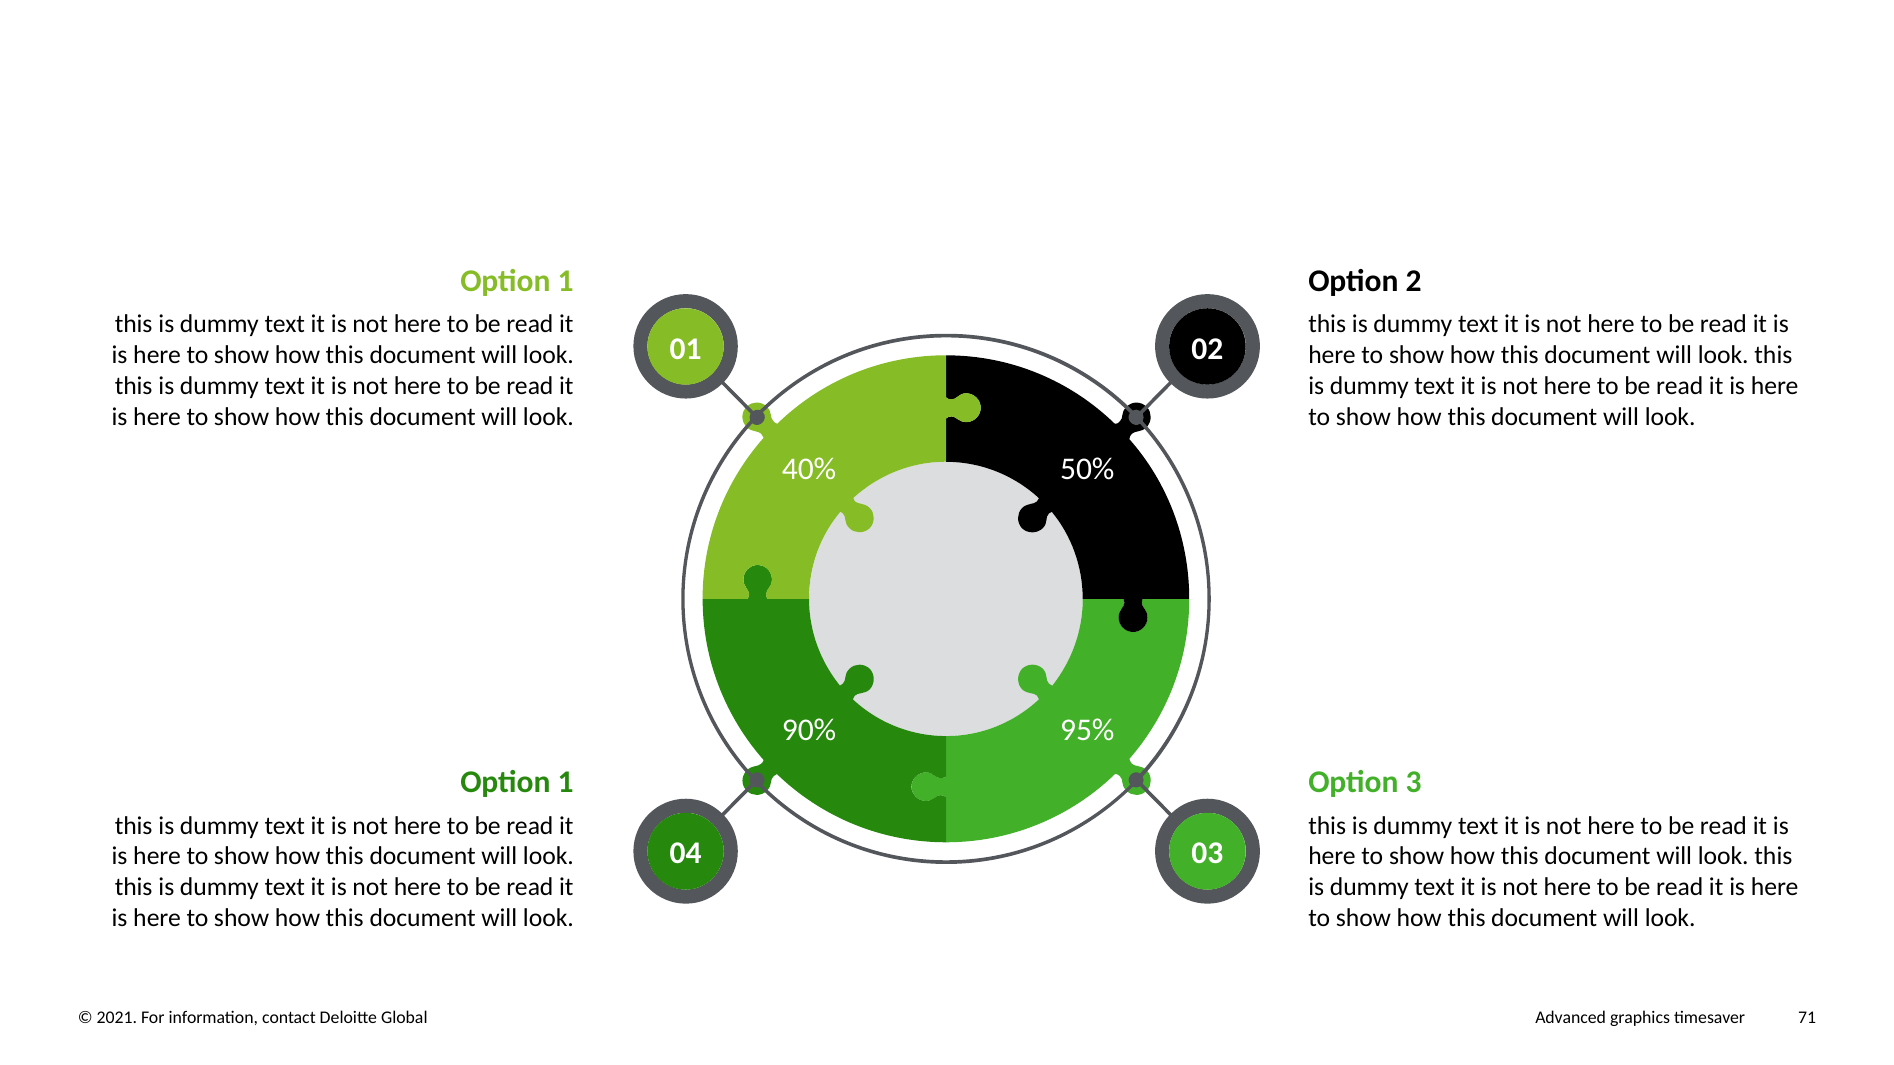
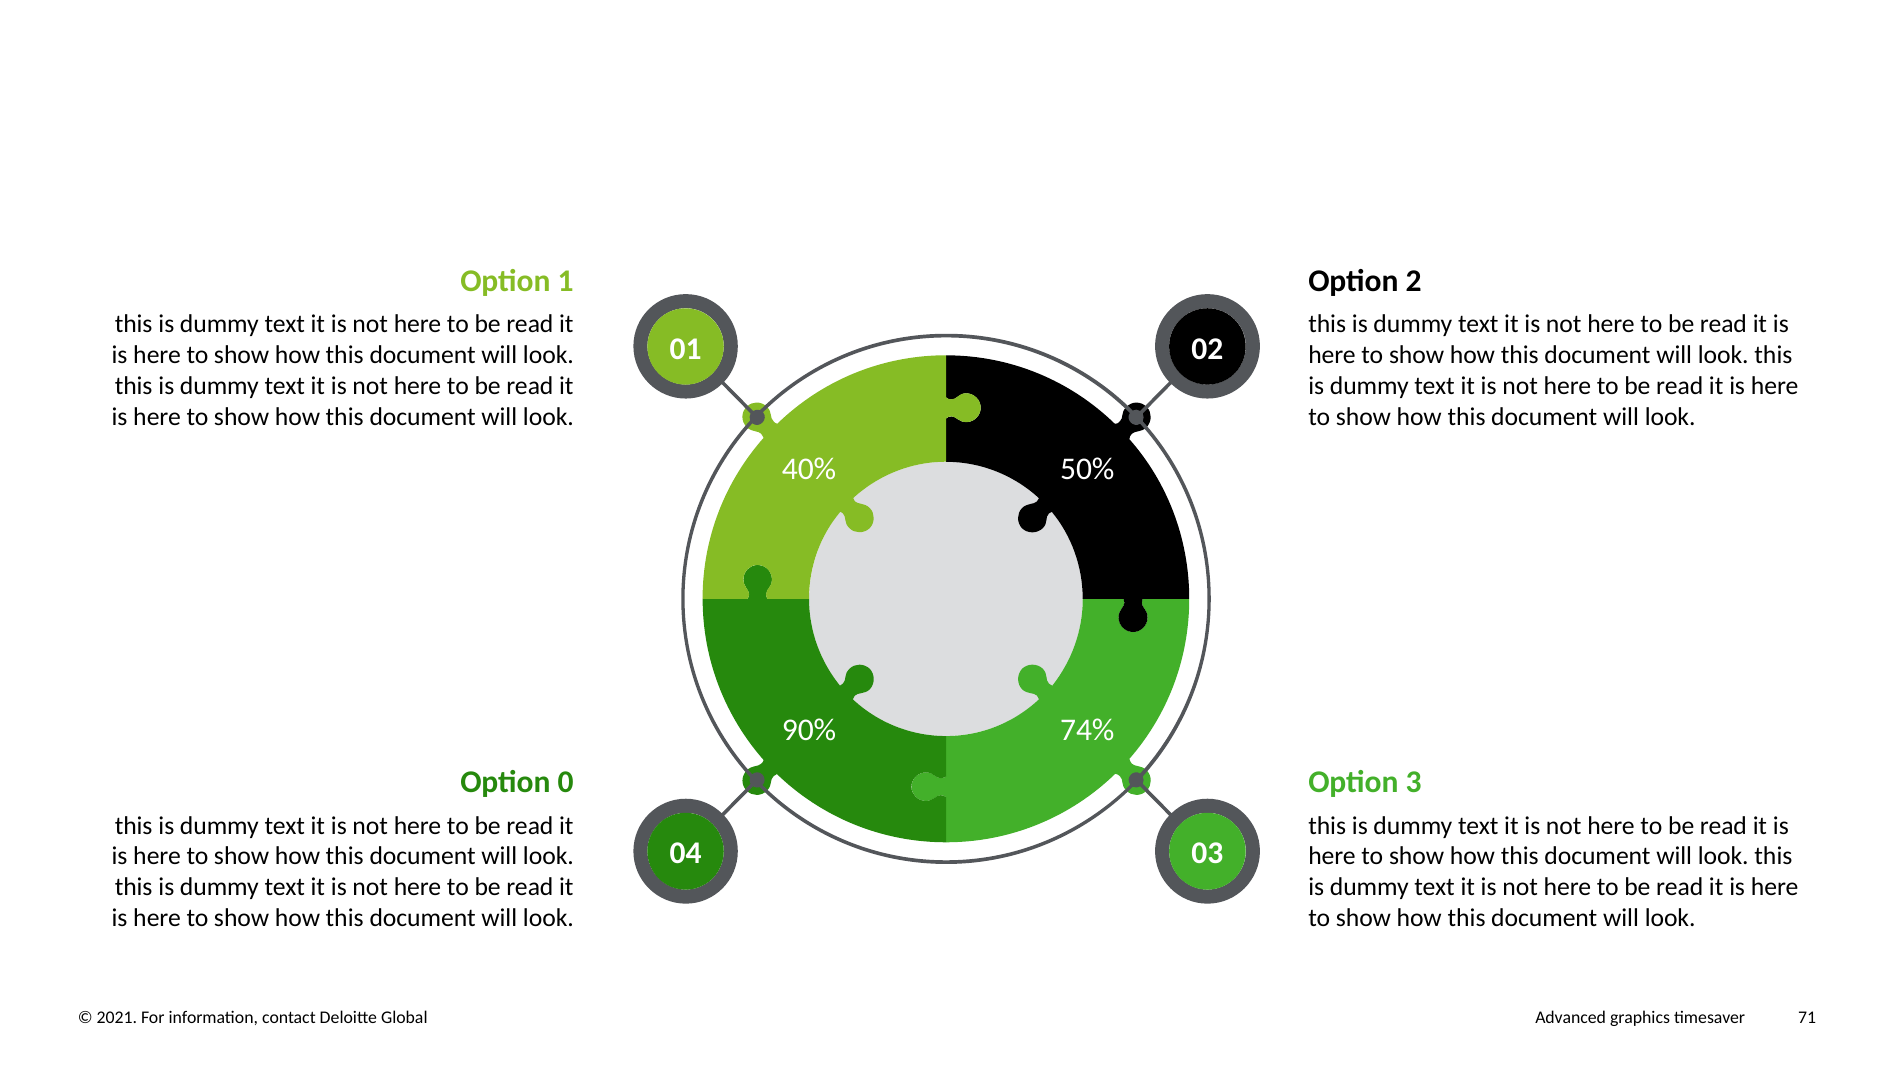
95%: 95% -> 74% (1087, 730)
1: 1 -> 0 (566, 782)
